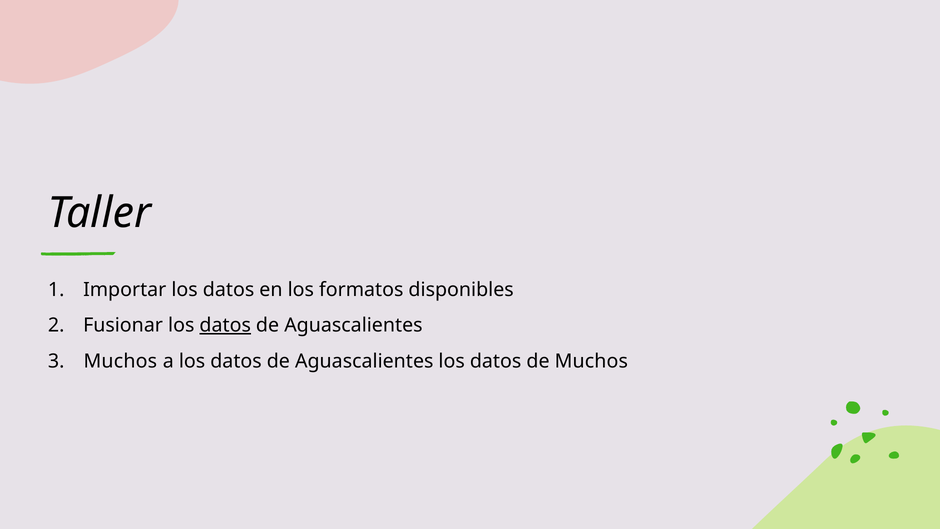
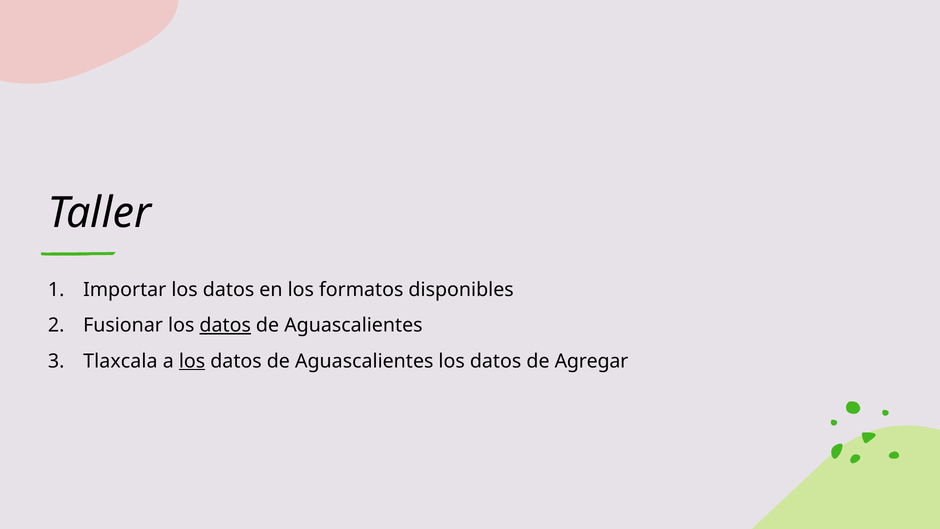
Muchos: Muchos -> Tlaxcala (120, 361)
los underline: none -> present (192, 361)
de Muchos: Muchos -> Agregar (591, 361)
